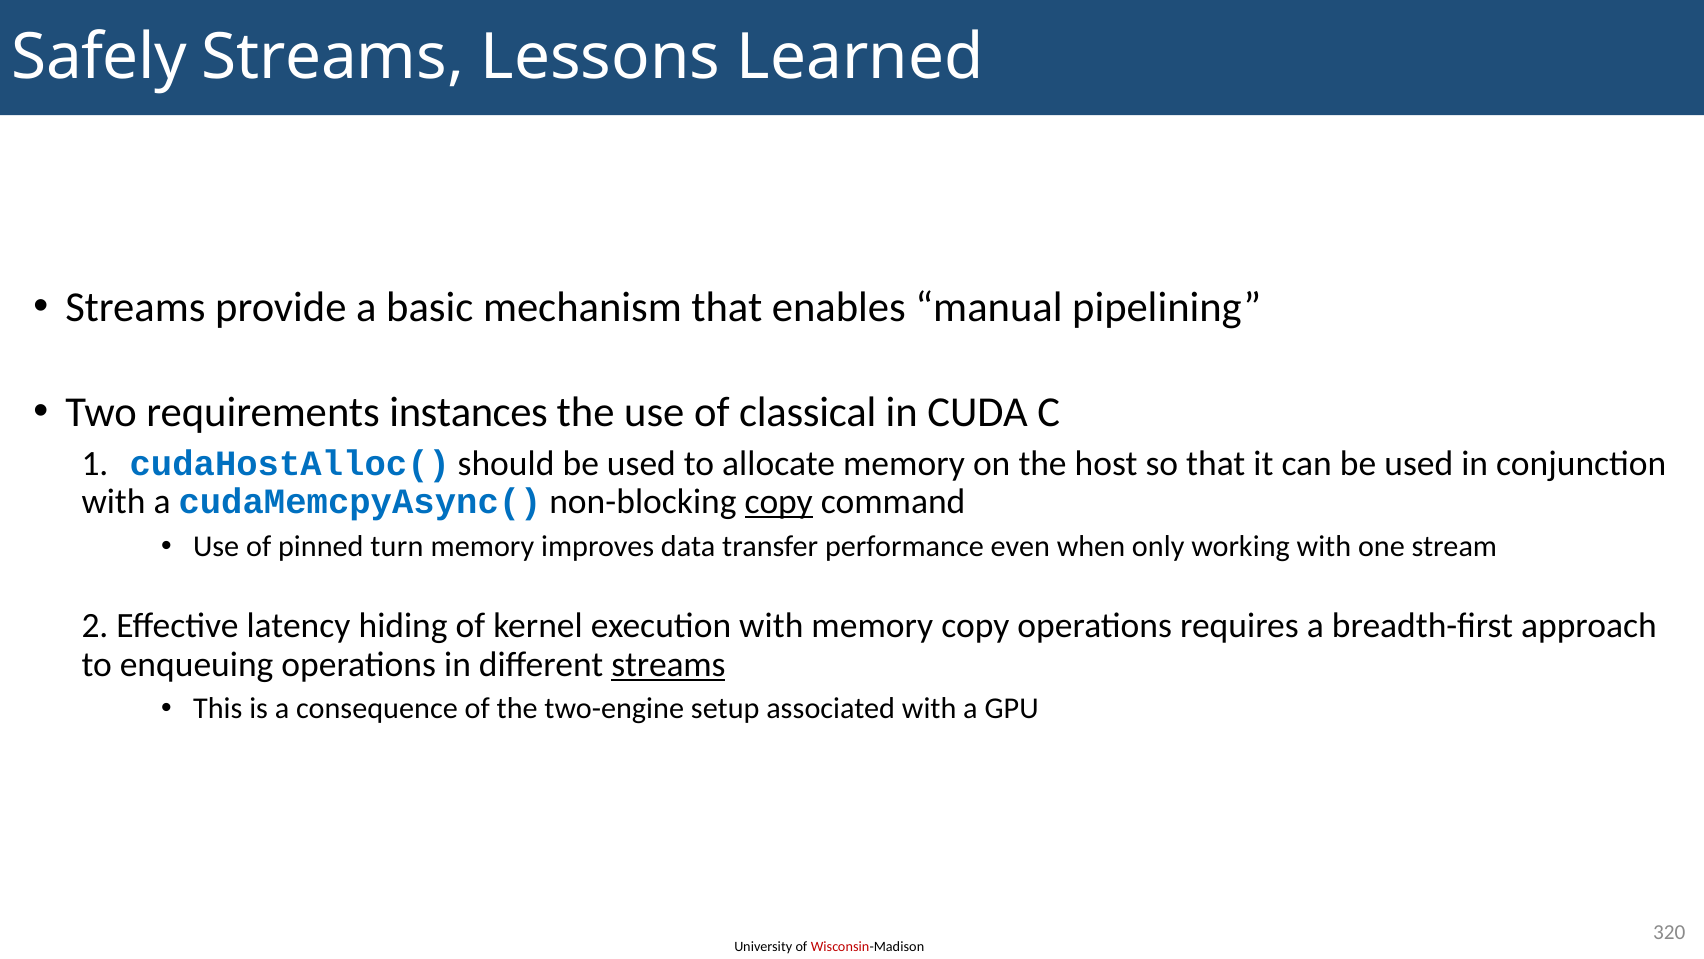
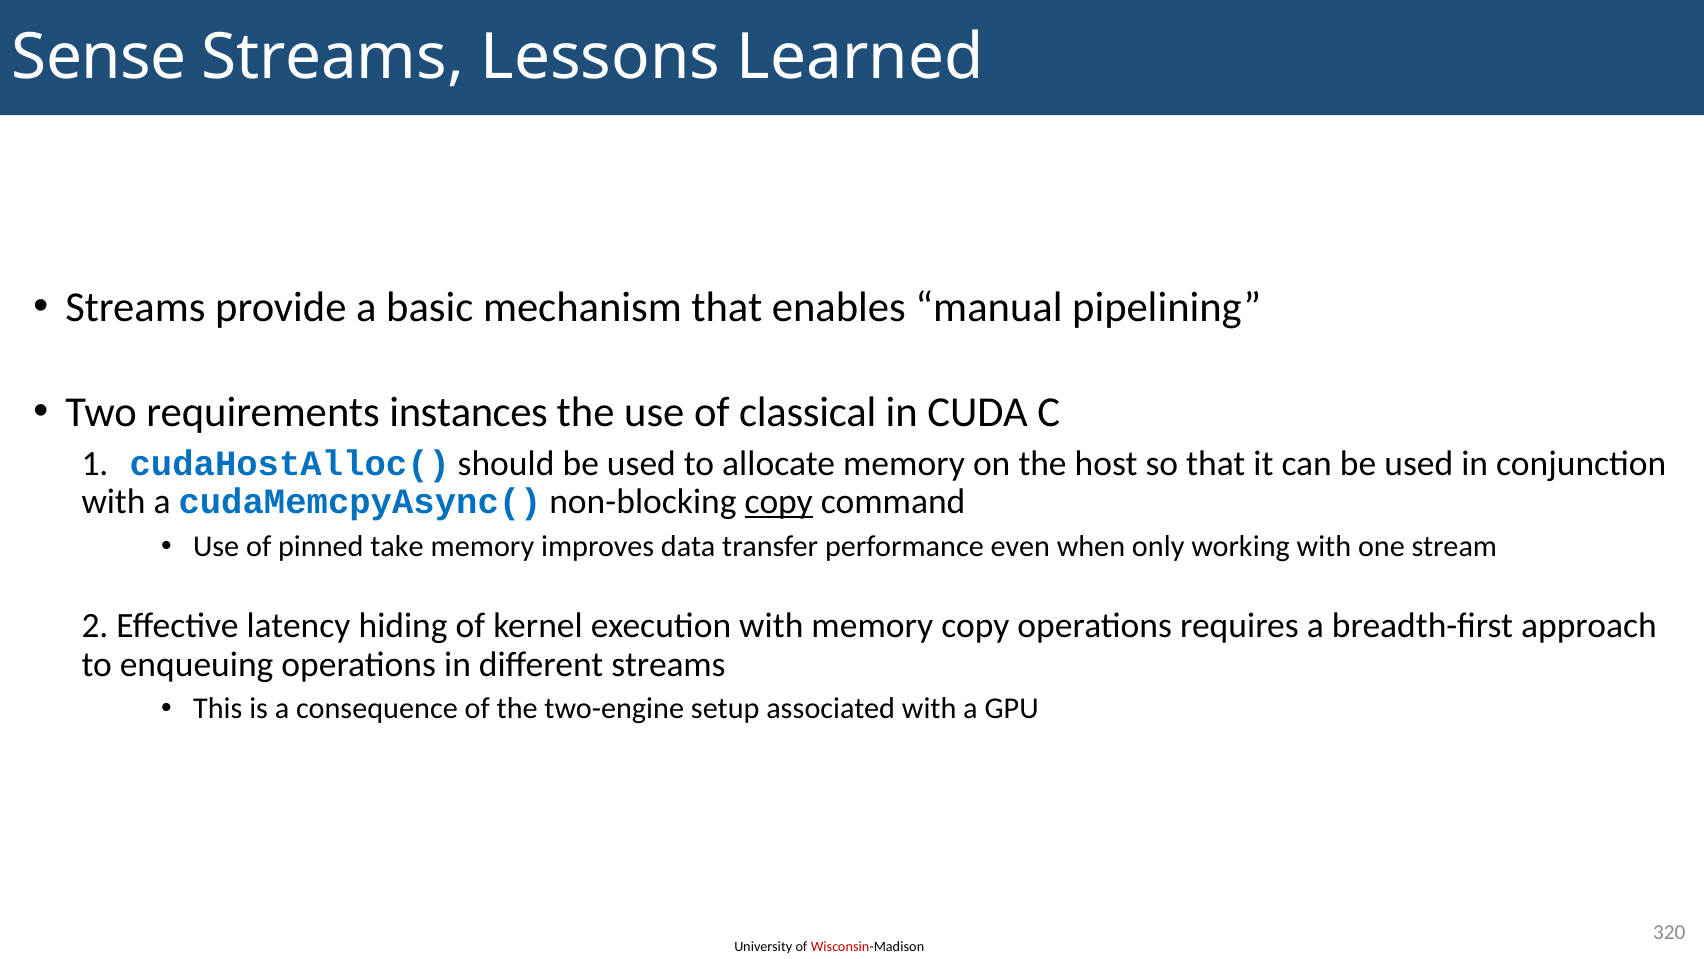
Safely: Safely -> Sense (99, 57)
turn: turn -> take (397, 546)
streams underline: present -> none (668, 664)
